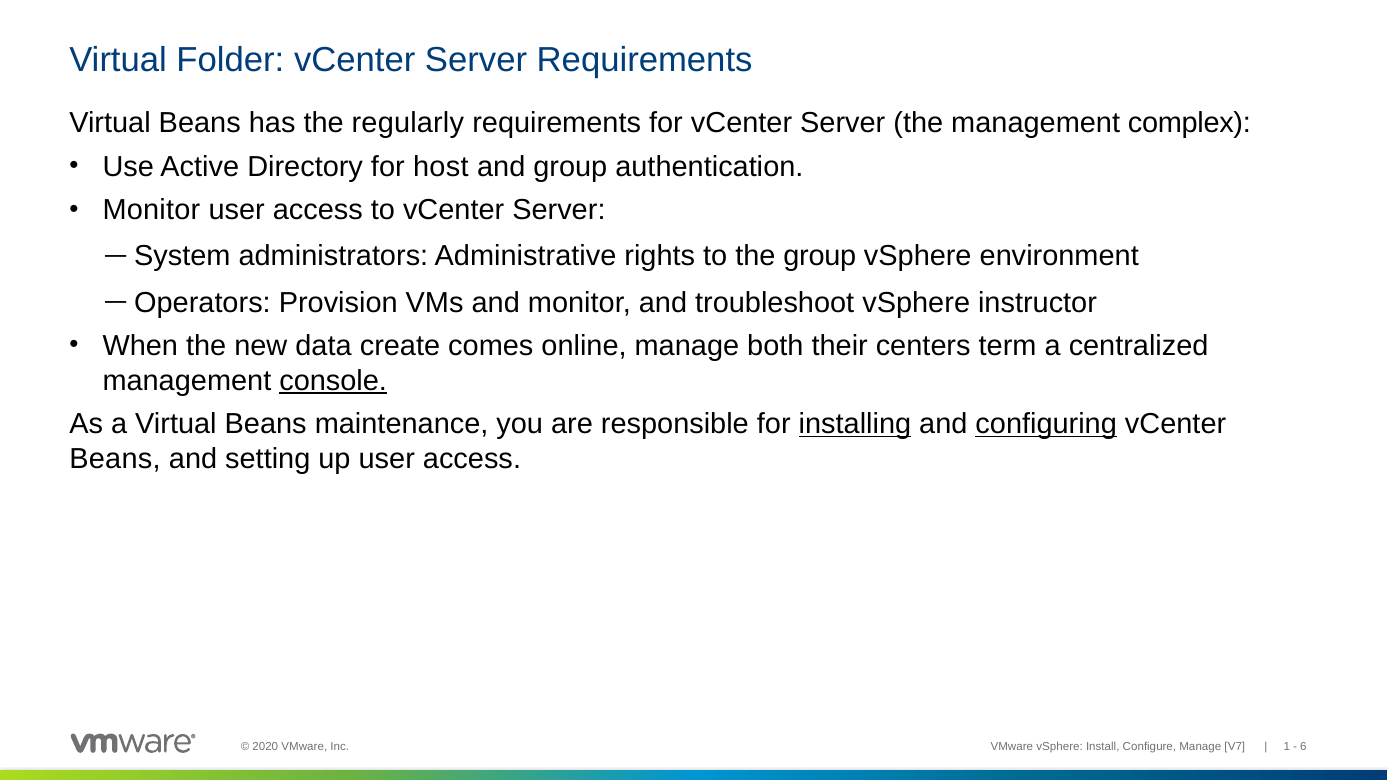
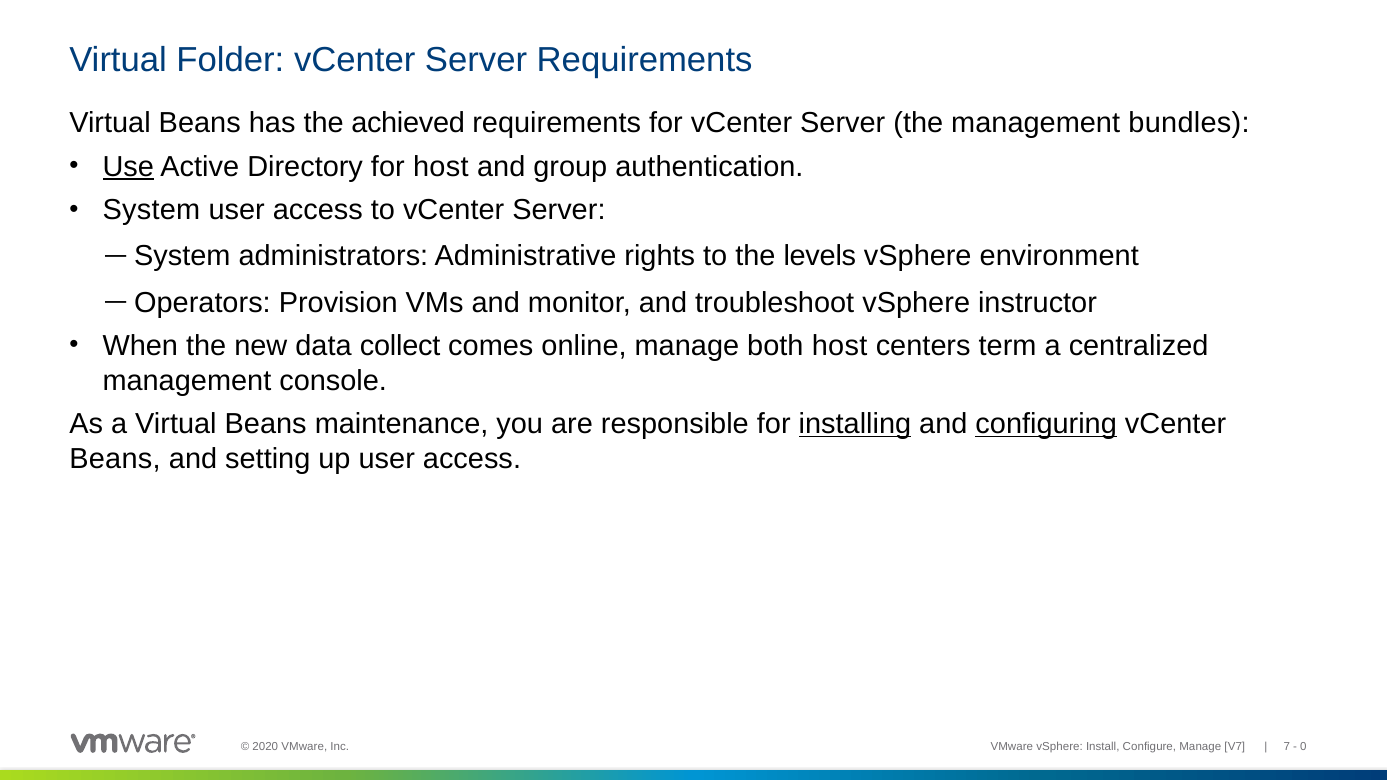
regularly: regularly -> achieved (408, 123)
complex: complex -> bundles (1189, 123)
Use underline: none -> present (128, 167)
Monitor: Monitor -> System (151, 210)
the group: group -> levels (820, 256)
create: create -> collect (400, 346)
both their: their -> host (840, 346)
console underline: present -> none (333, 381)
1: 1 -> 7 (1287, 747)
6: 6 -> 0 (1303, 747)
